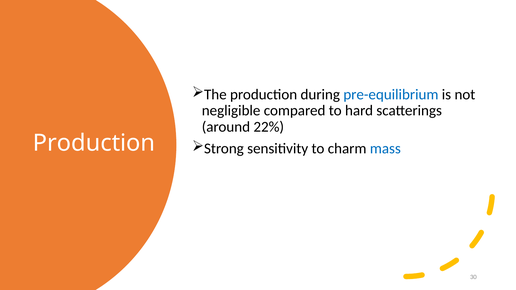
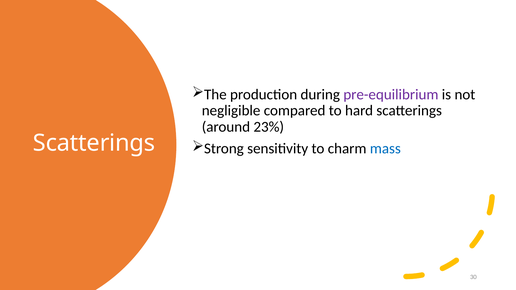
pre-equilibrium colour: blue -> purple (391, 95)
22%: 22% -> 23% (269, 127)
Production: Production -> Scatterings (94, 143)
